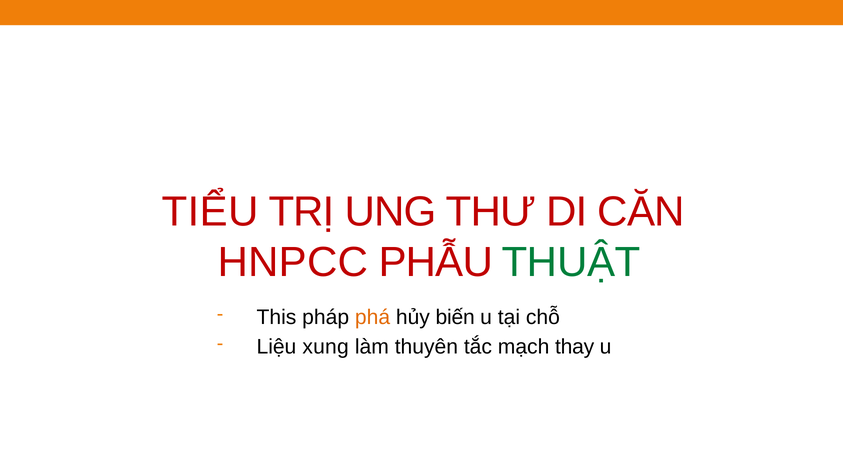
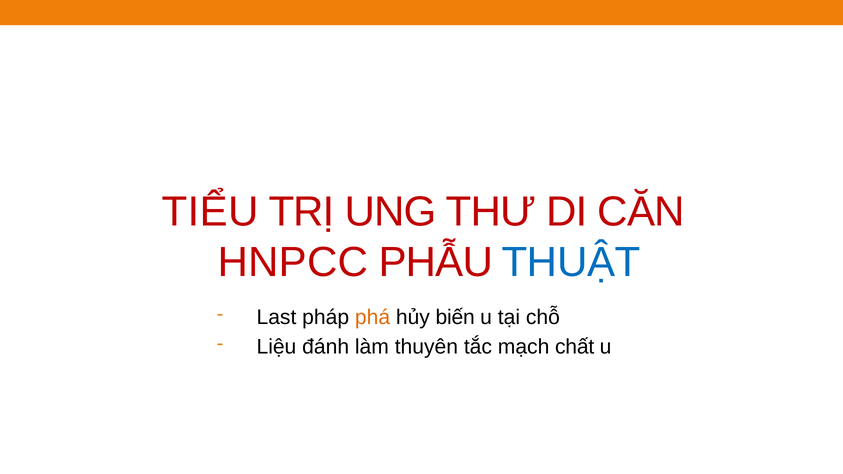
THUẬT colour: green -> blue (571, 263)
This: This -> Last (276, 318)
xung: xung -> đánh (326, 347)
thay: thay -> chất (575, 347)
